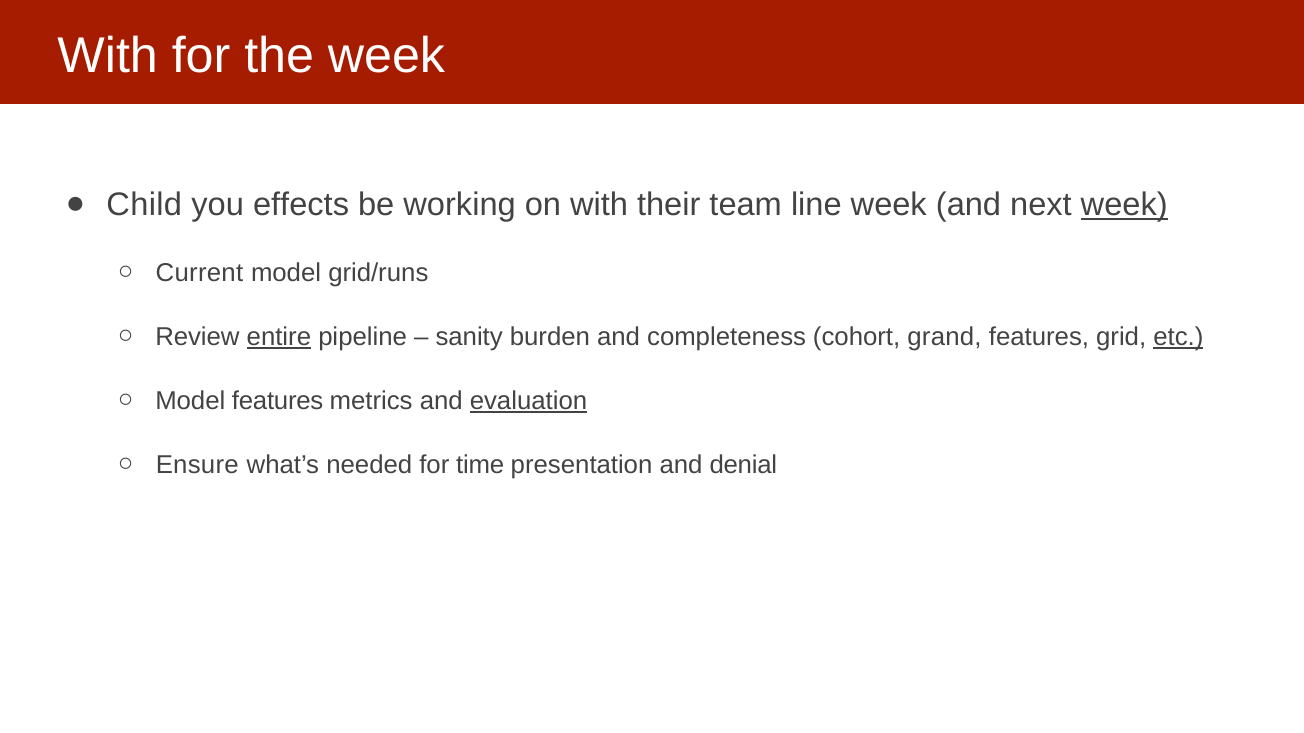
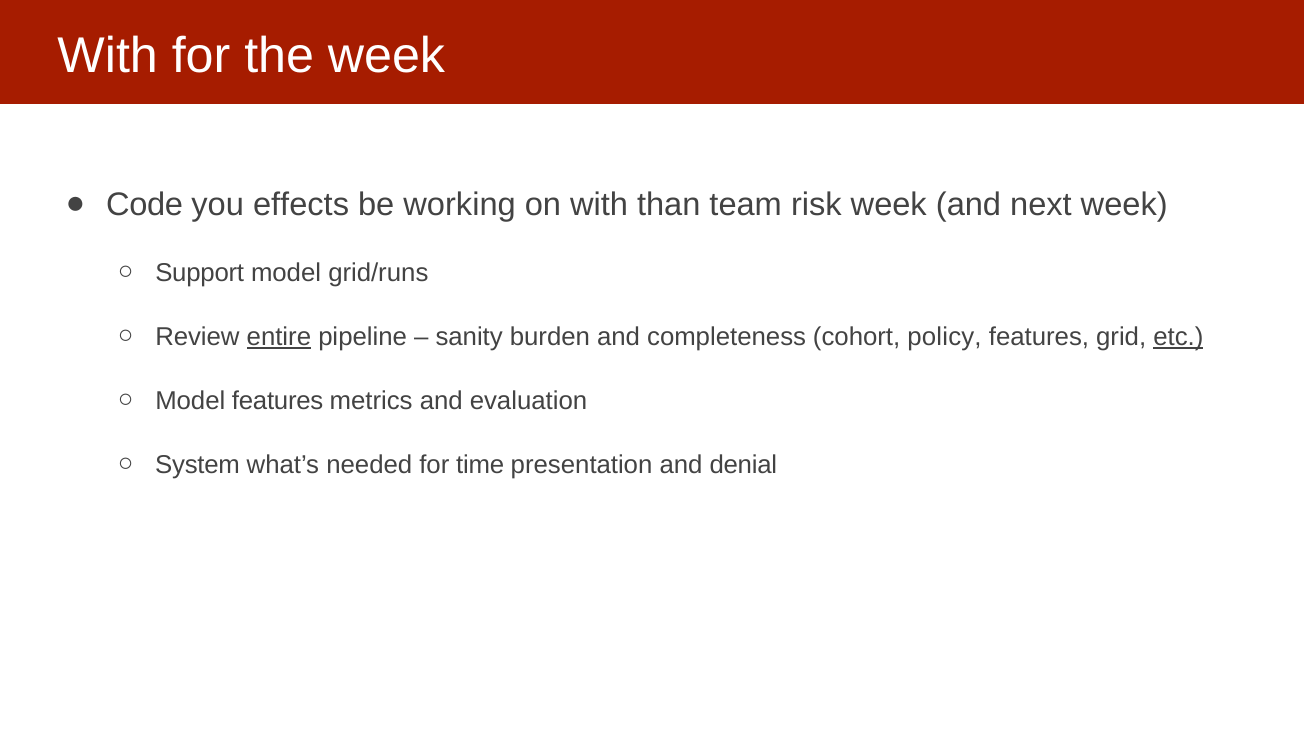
Child: Child -> Code (145, 205)
their: their -> than (669, 205)
line: line -> risk (816, 205)
week underline: present -> none (1124, 205)
Current: Current -> Support (200, 273)
grand: grand -> policy (945, 337)
evaluation underline: present -> none (528, 401)
Ensure: Ensure -> System (198, 465)
